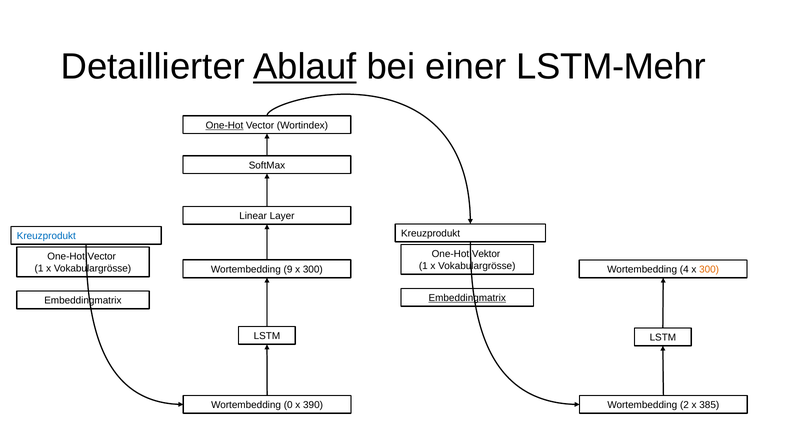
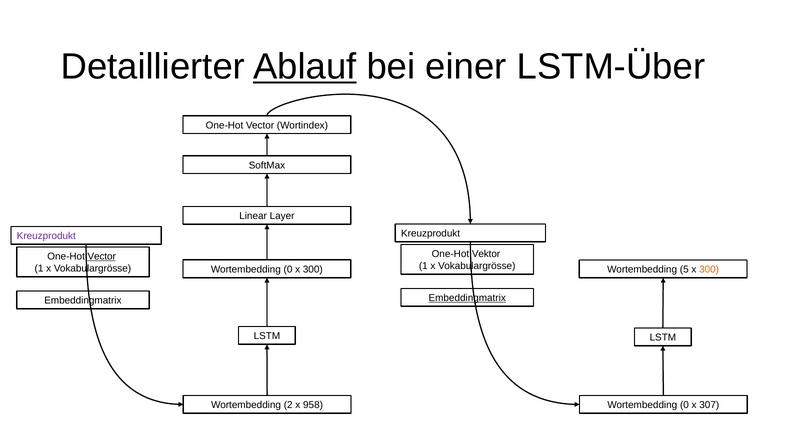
LSTM-Mehr: LSTM-Mehr -> LSTM-Über (611, 67)
One-Hot underline: present -> none (224, 125)
Kreuzprodukt colour: blue -> purple (46, 236)
Vector underline: none -> present (102, 256)
9: 9 -> 0 (288, 269)
4: 4 -> 5 (684, 269)
0: 0 -> 2 (288, 405)
390: 390 -> 958 (313, 405)
2: 2 -> 0 (684, 405)
385: 385 -> 307 (709, 405)
